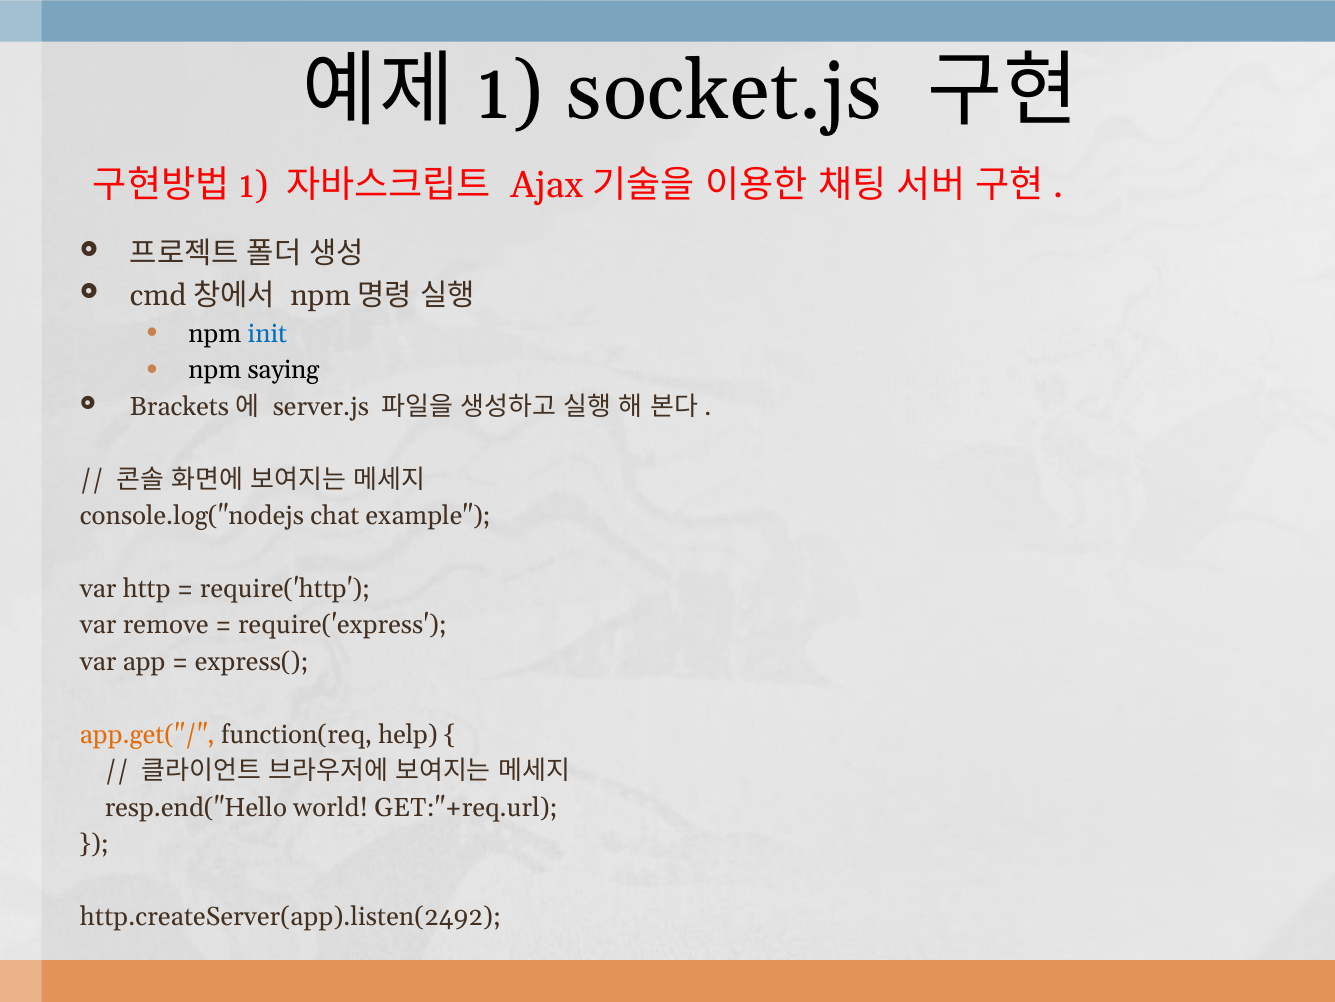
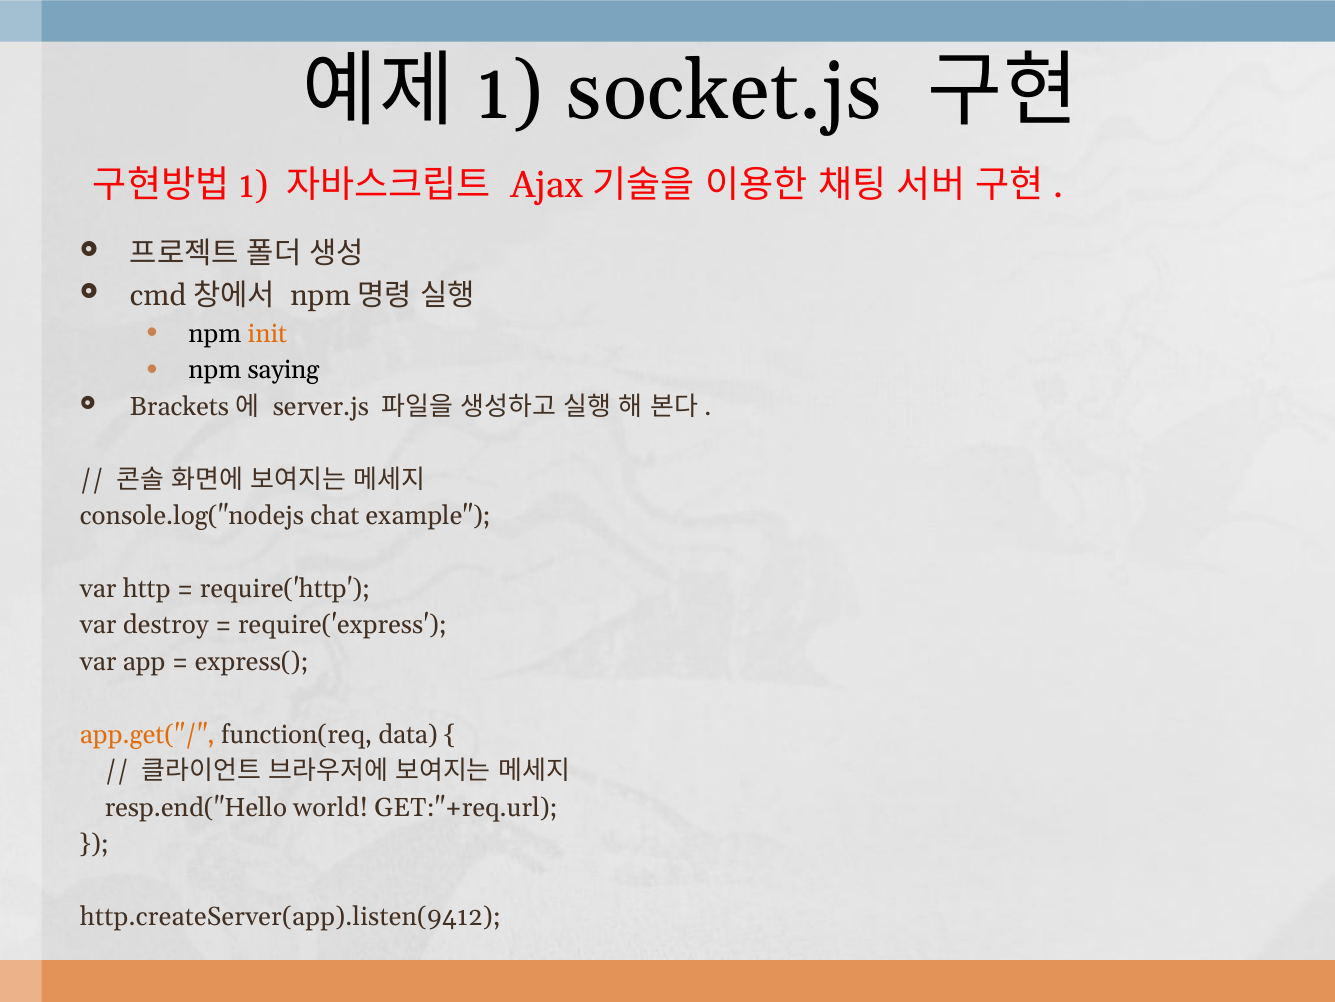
init colour: blue -> orange (267, 333)
remove: remove -> destroy (166, 625)
help: help -> data (408, 734)
http.createServer(app).listen(2492: http.createServer(app).listen(2492 -> http.createServer(app).listen(9412 (290, 916)
